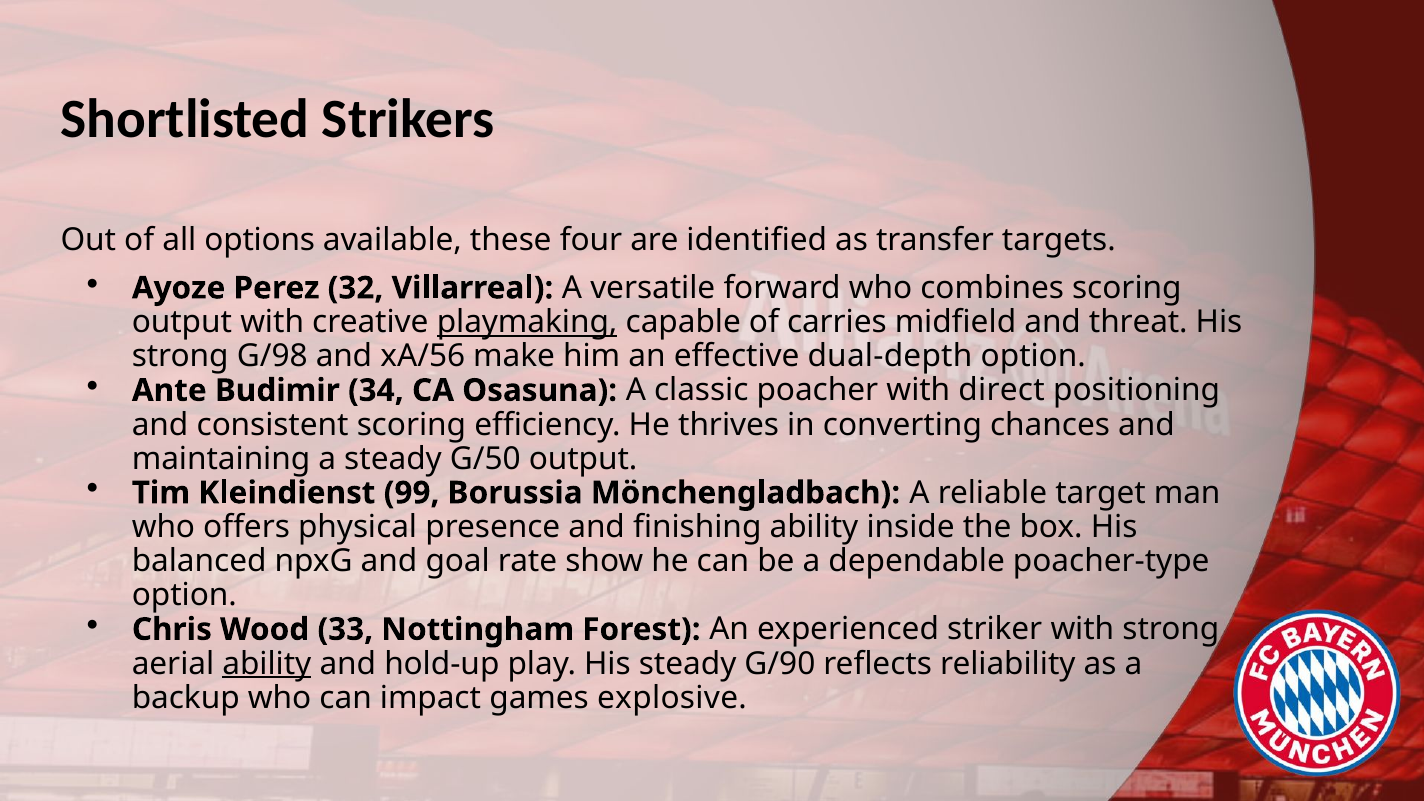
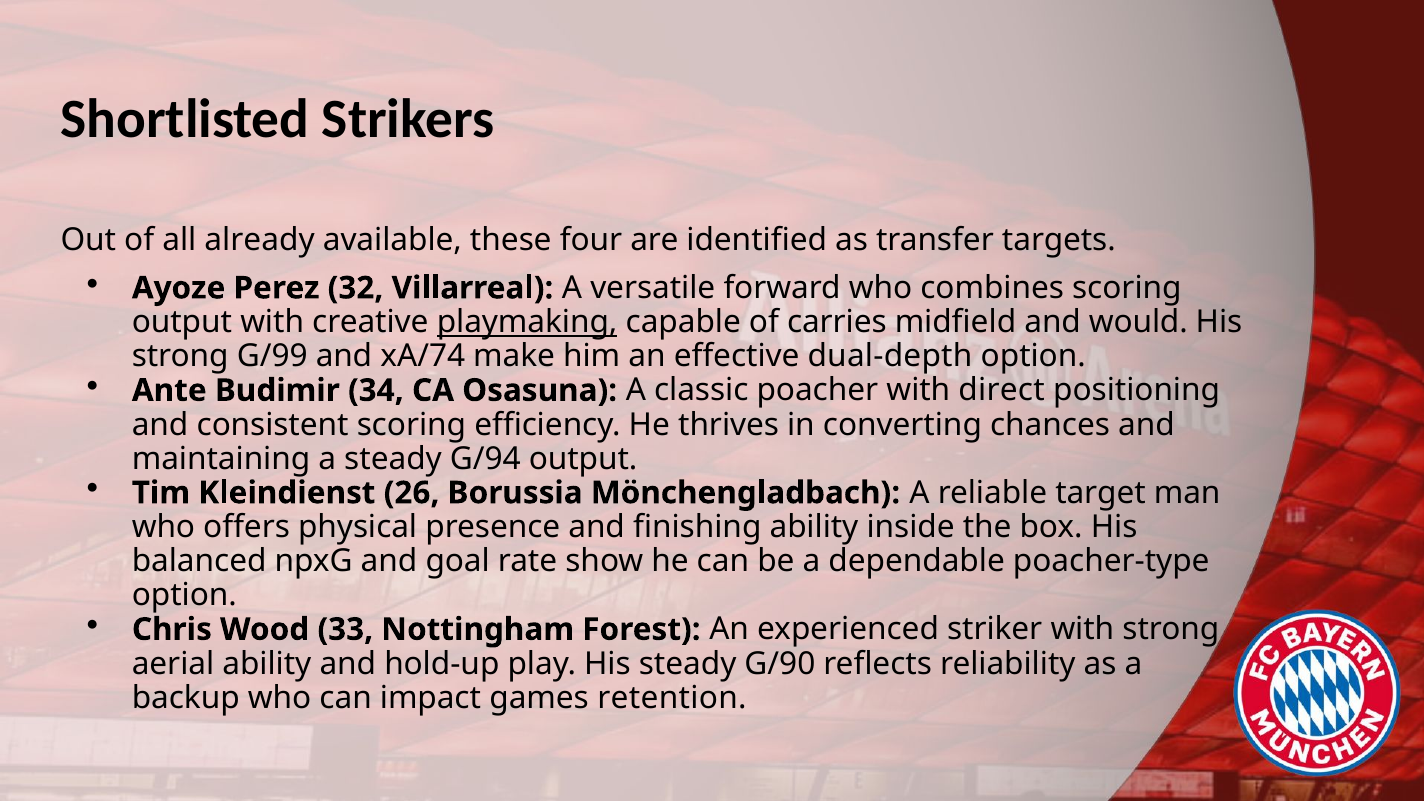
options: options -> already (260, 240)
threat: threat -> would (1138, 322)
G/98: G/98 -> G/99 (272, 356)
xA/56: xA/56 -> xA/74 (423, 356)
G/50: G/50 -> G/94 (485, 459)
99: 99 -> 26 (412, 493)
ability underline: present -> none (267, 664)
explosive: explosive -> retention (672, 698)
